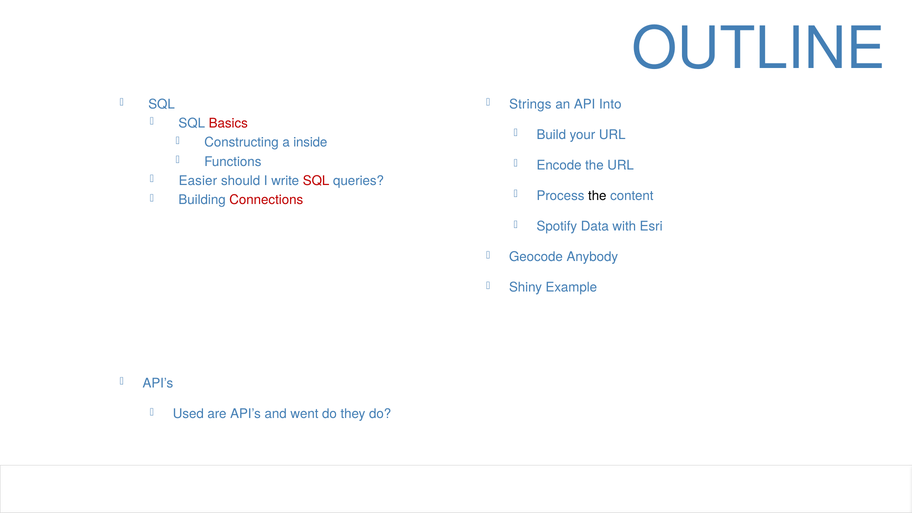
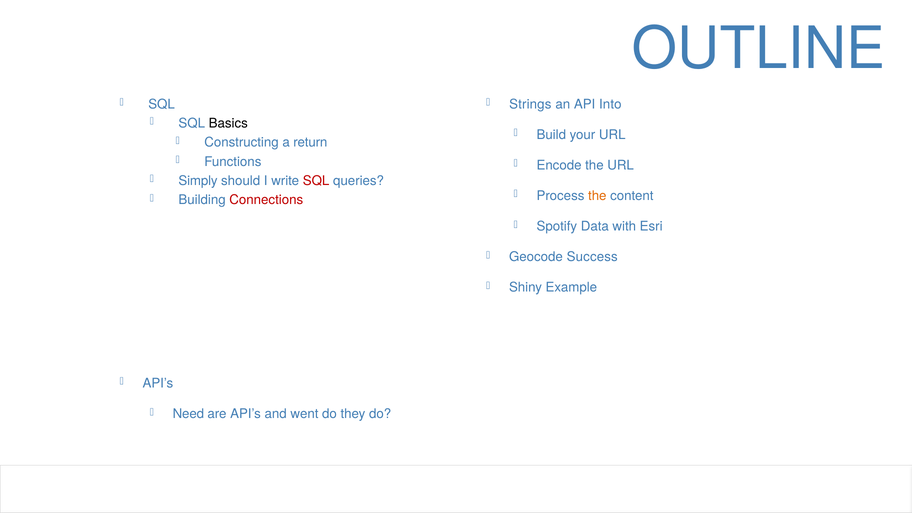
Basics colour: red -> black (228, 123)
inside: inside -> return (310, 142)
Easier: Easier -> Simply (198, 181)
the colour: black -> orange (597, 196)
Anybody: Anybody -> Success (592, 257)
Used: Used -> Need (188, 414)
